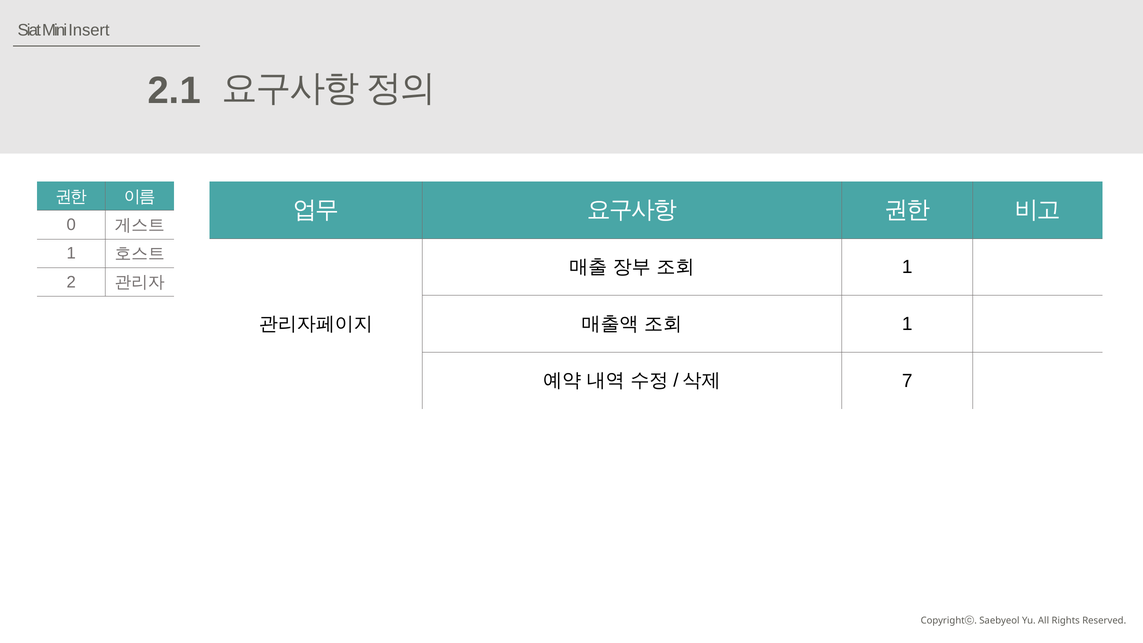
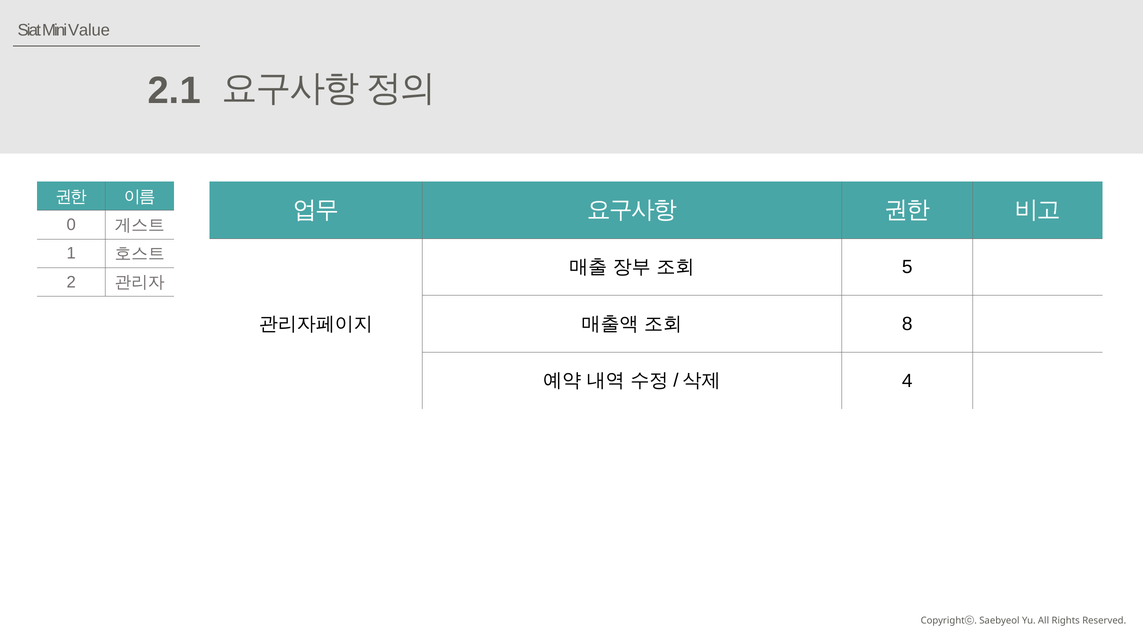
Insert: Insert -> Value (89, 30)
1: 1 -> 5 (907, 267)
1: 1 -> 8 (907, 324)
7: 7 -> 4 (907, 381)
